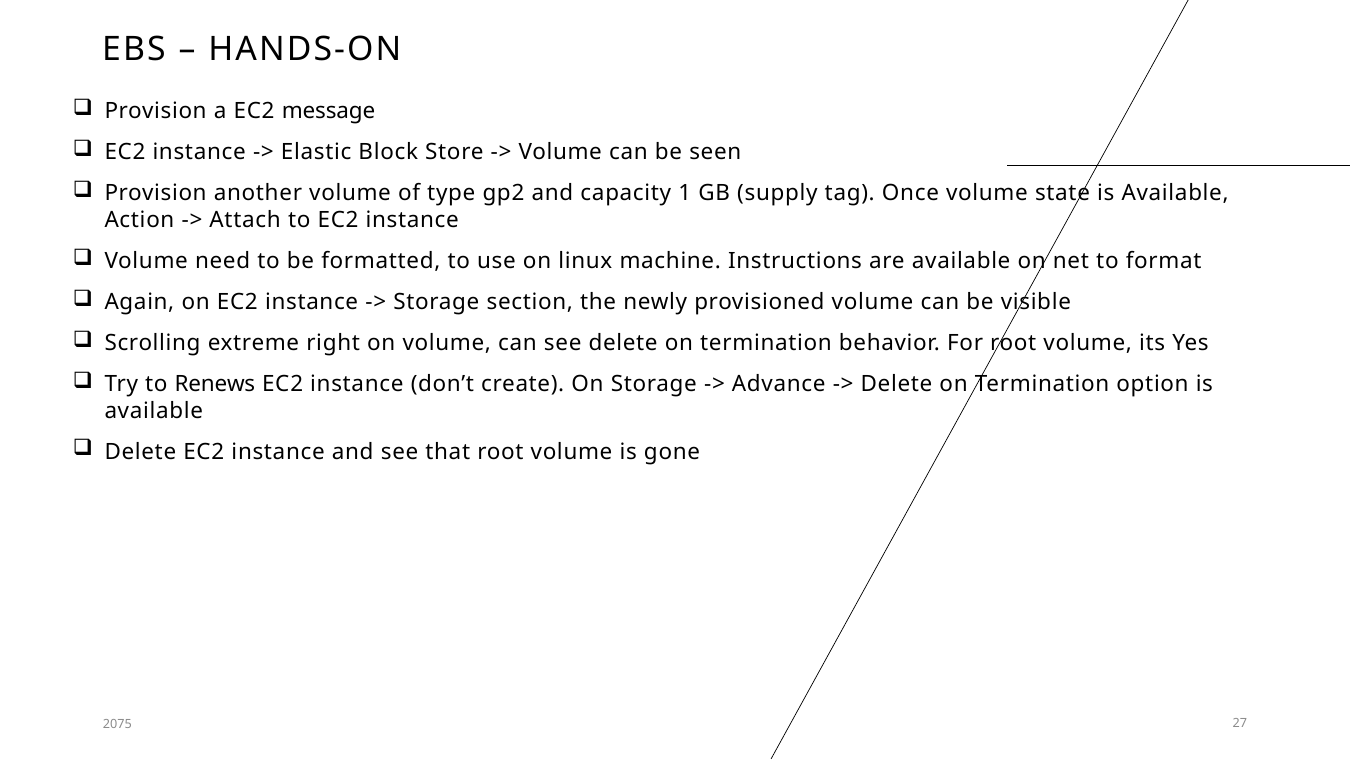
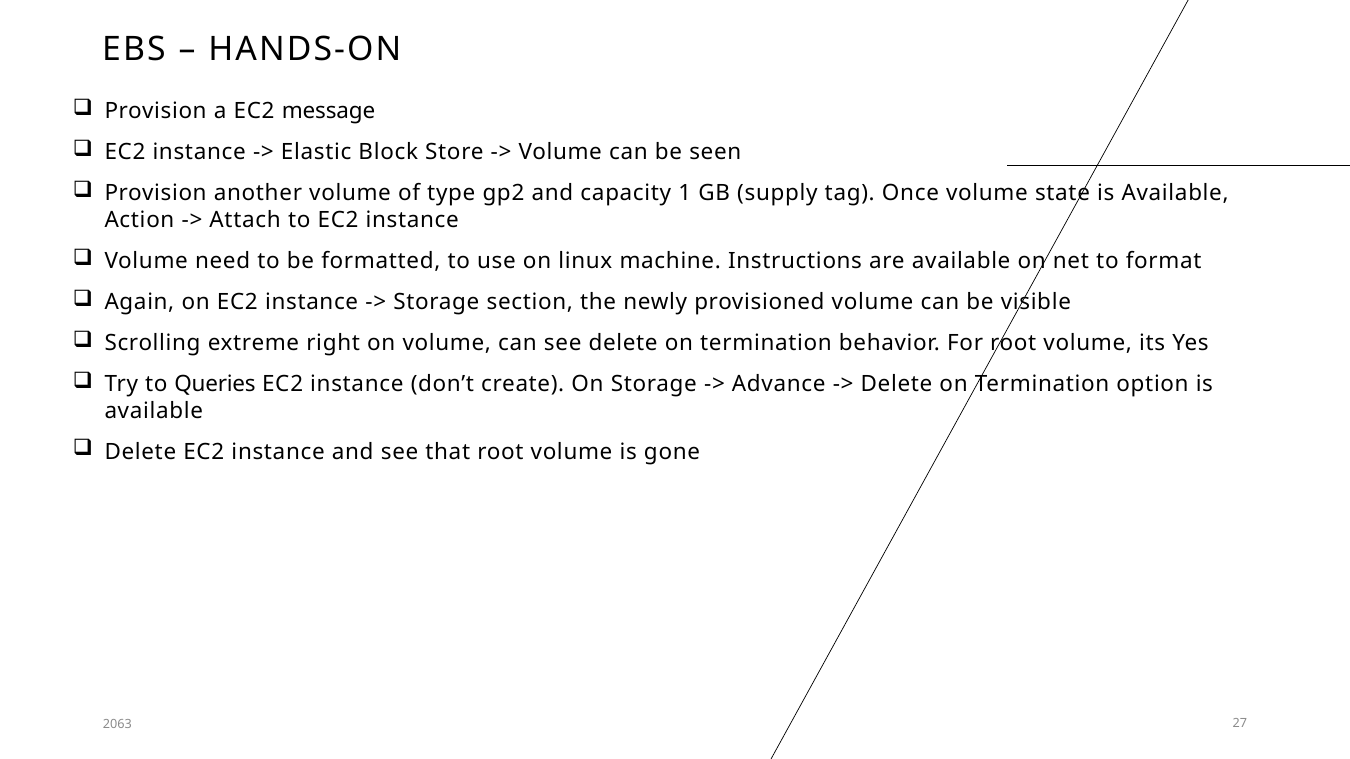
Renews: Renews -> Queries (215, 384)
2075: 2075 -> 2063 (117, 725)
